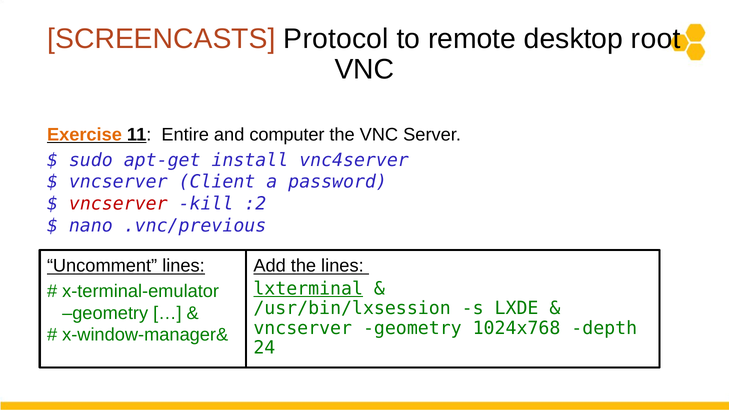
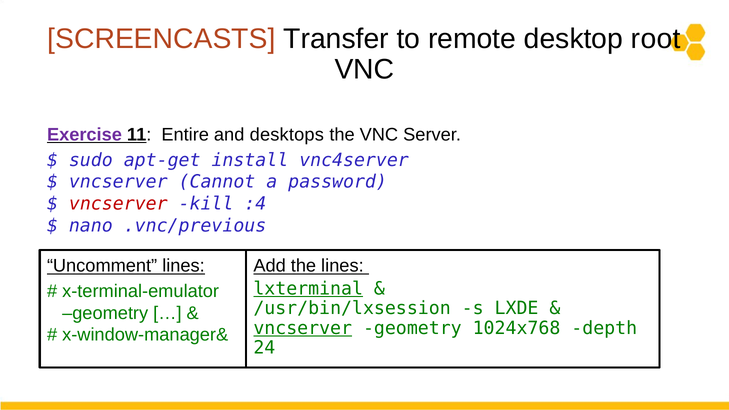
Protocol: Protocol -> Transfer (336, 39)
Exercise colour: orange -> purple (84, 135)
computer: computer -> desktops (287, 135)
Client: Client -> Cannot (217, 182)
:2: :2 -> :4 (255, 204)
vncserver underline: none -> present (303, 328)
